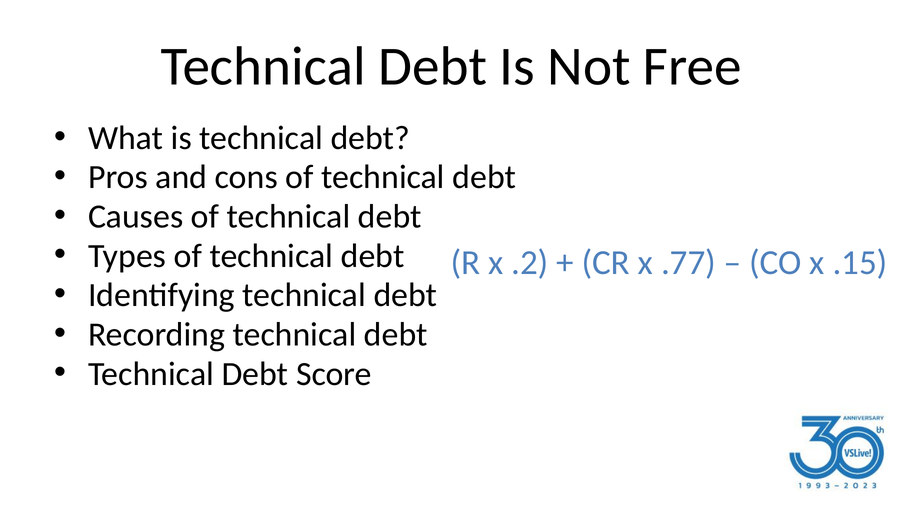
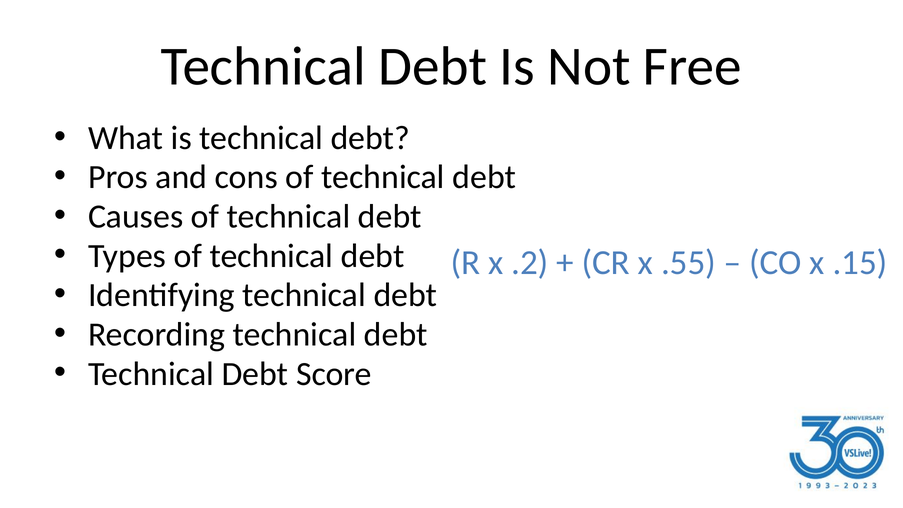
.77: .77 -> .55 (689, 262)
